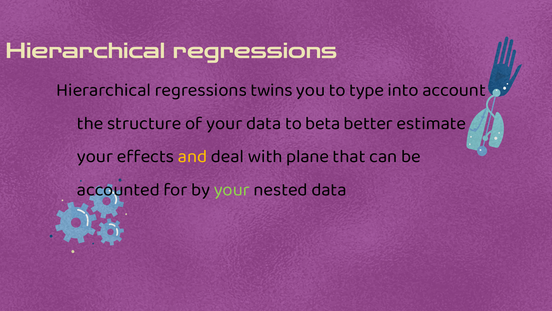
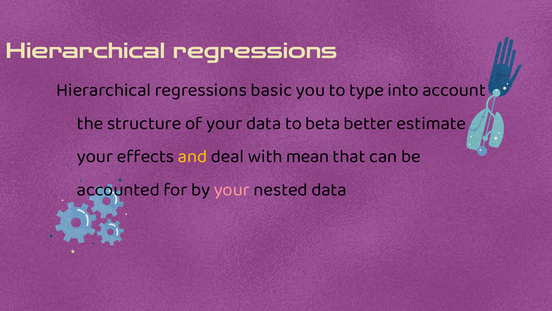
twins: twins -> basic (271, 90)
plane: plane -> mean (308, 156)
your colour: light green -> pink (232, 189)
